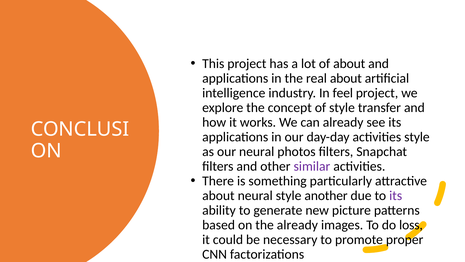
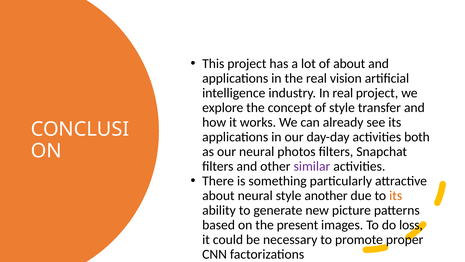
real about: about -> vision (346, 78)
In feel: feel -> real (343, 93)
activities style: style -> both (417, 137)
its colour: purple -> orange (396, 195)
the already: already -> present (297, 225)
